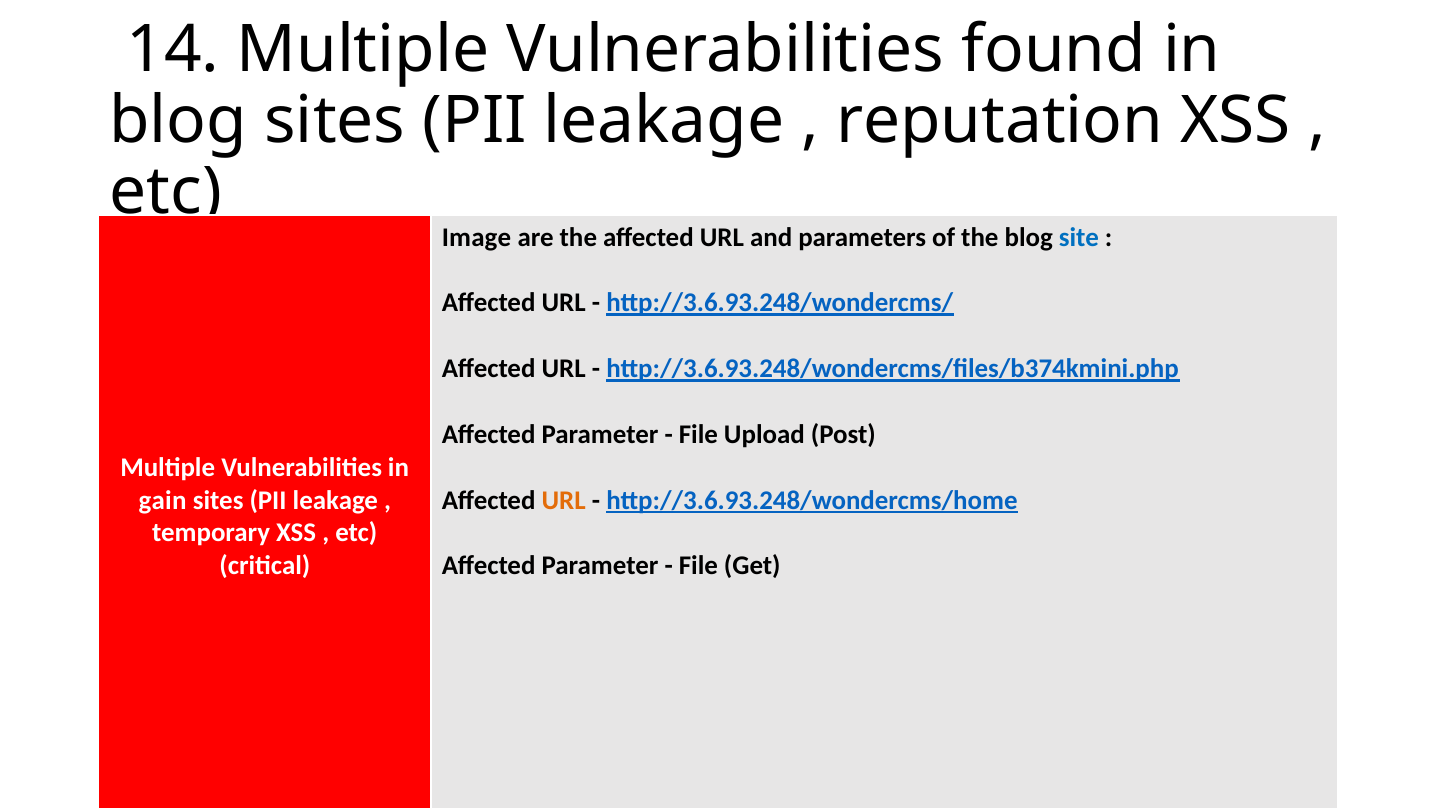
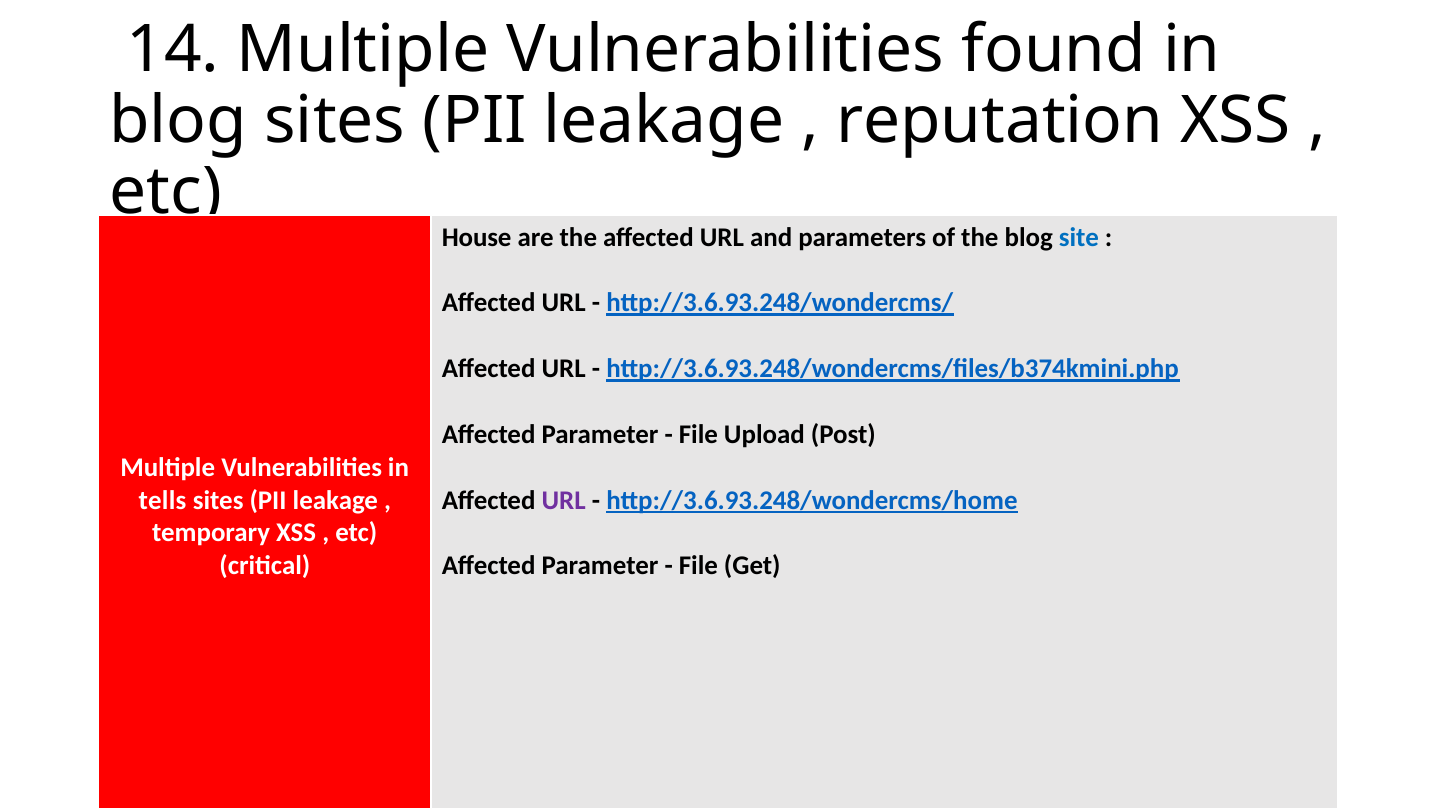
Image: Image -> House (477, 237)
gain: gain -> tells (163, 500)
URL colour: orange -> purple (564, 500)
